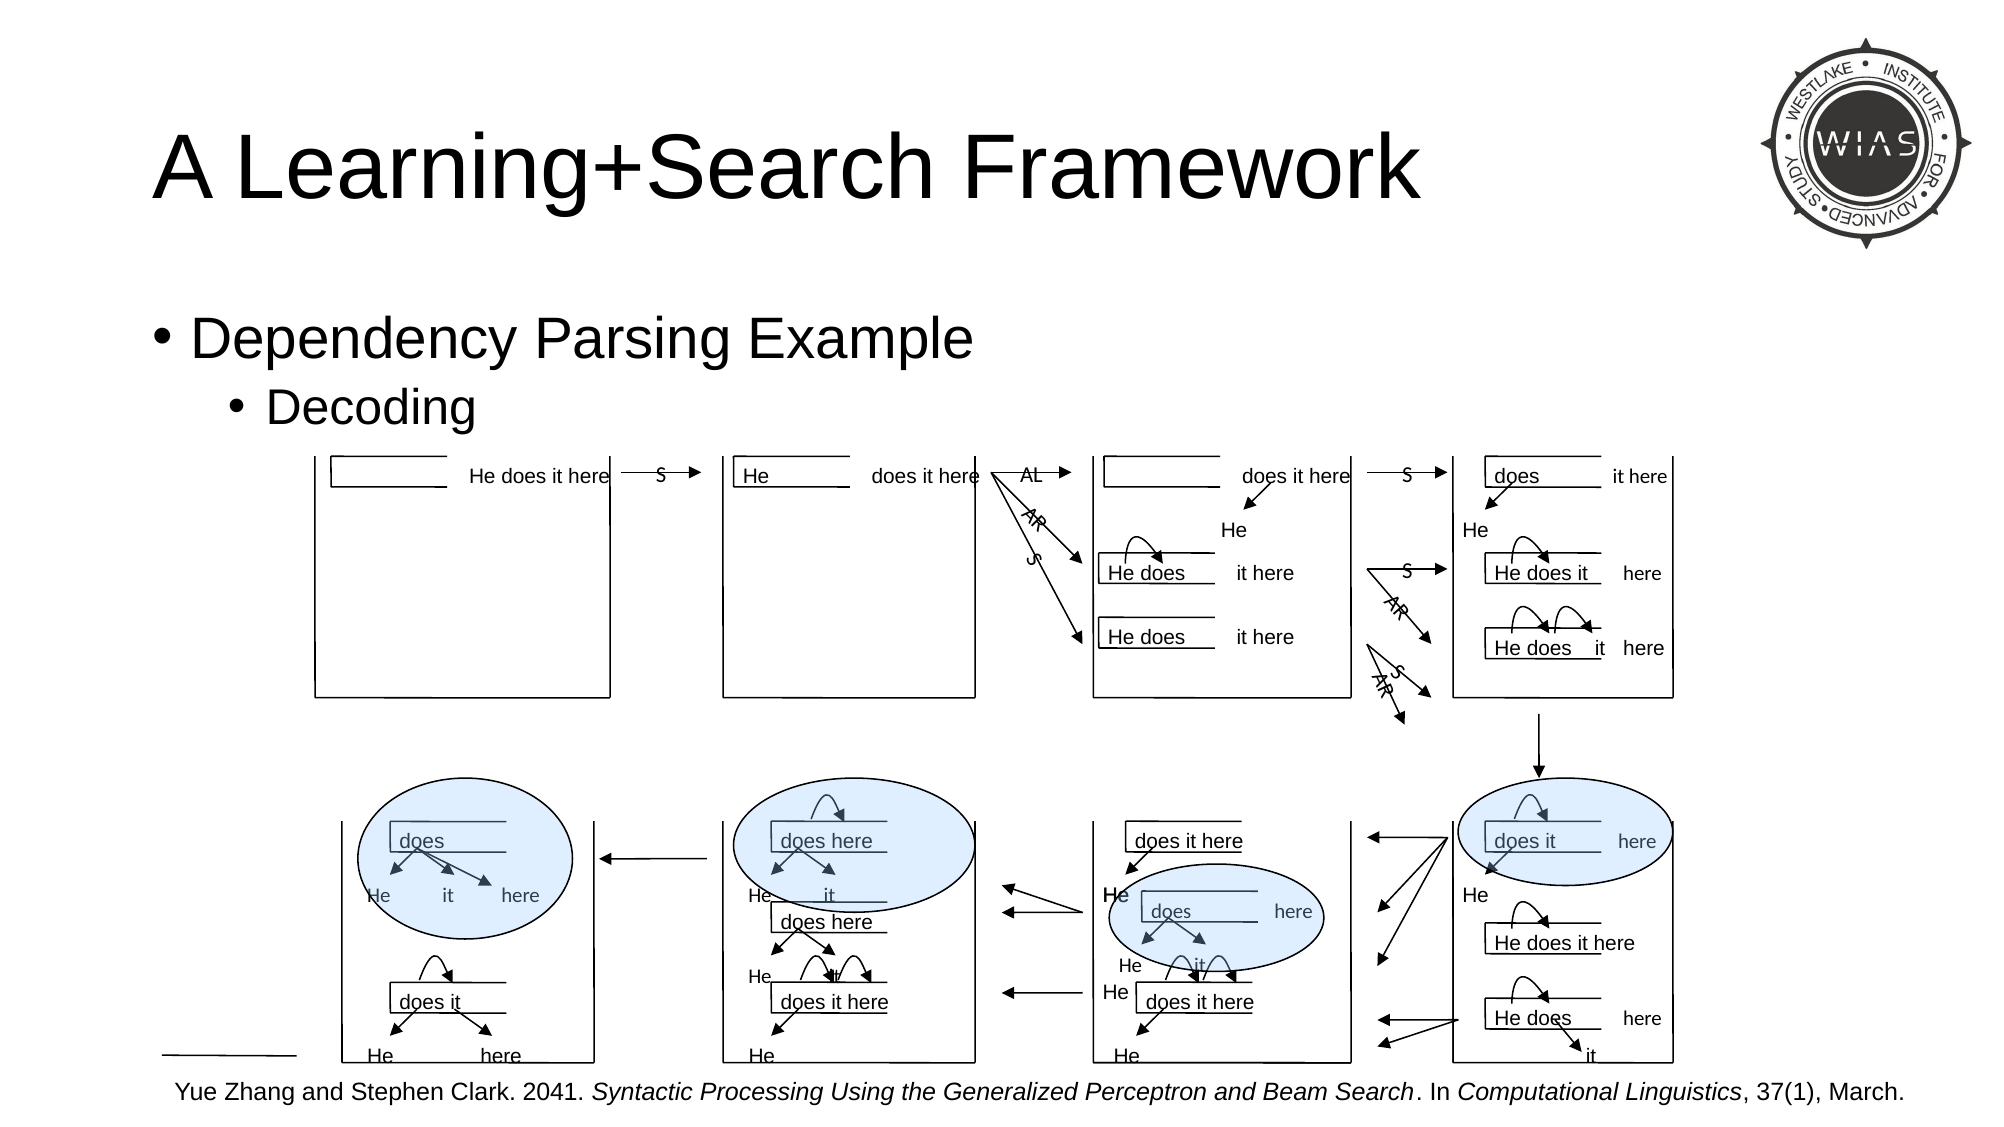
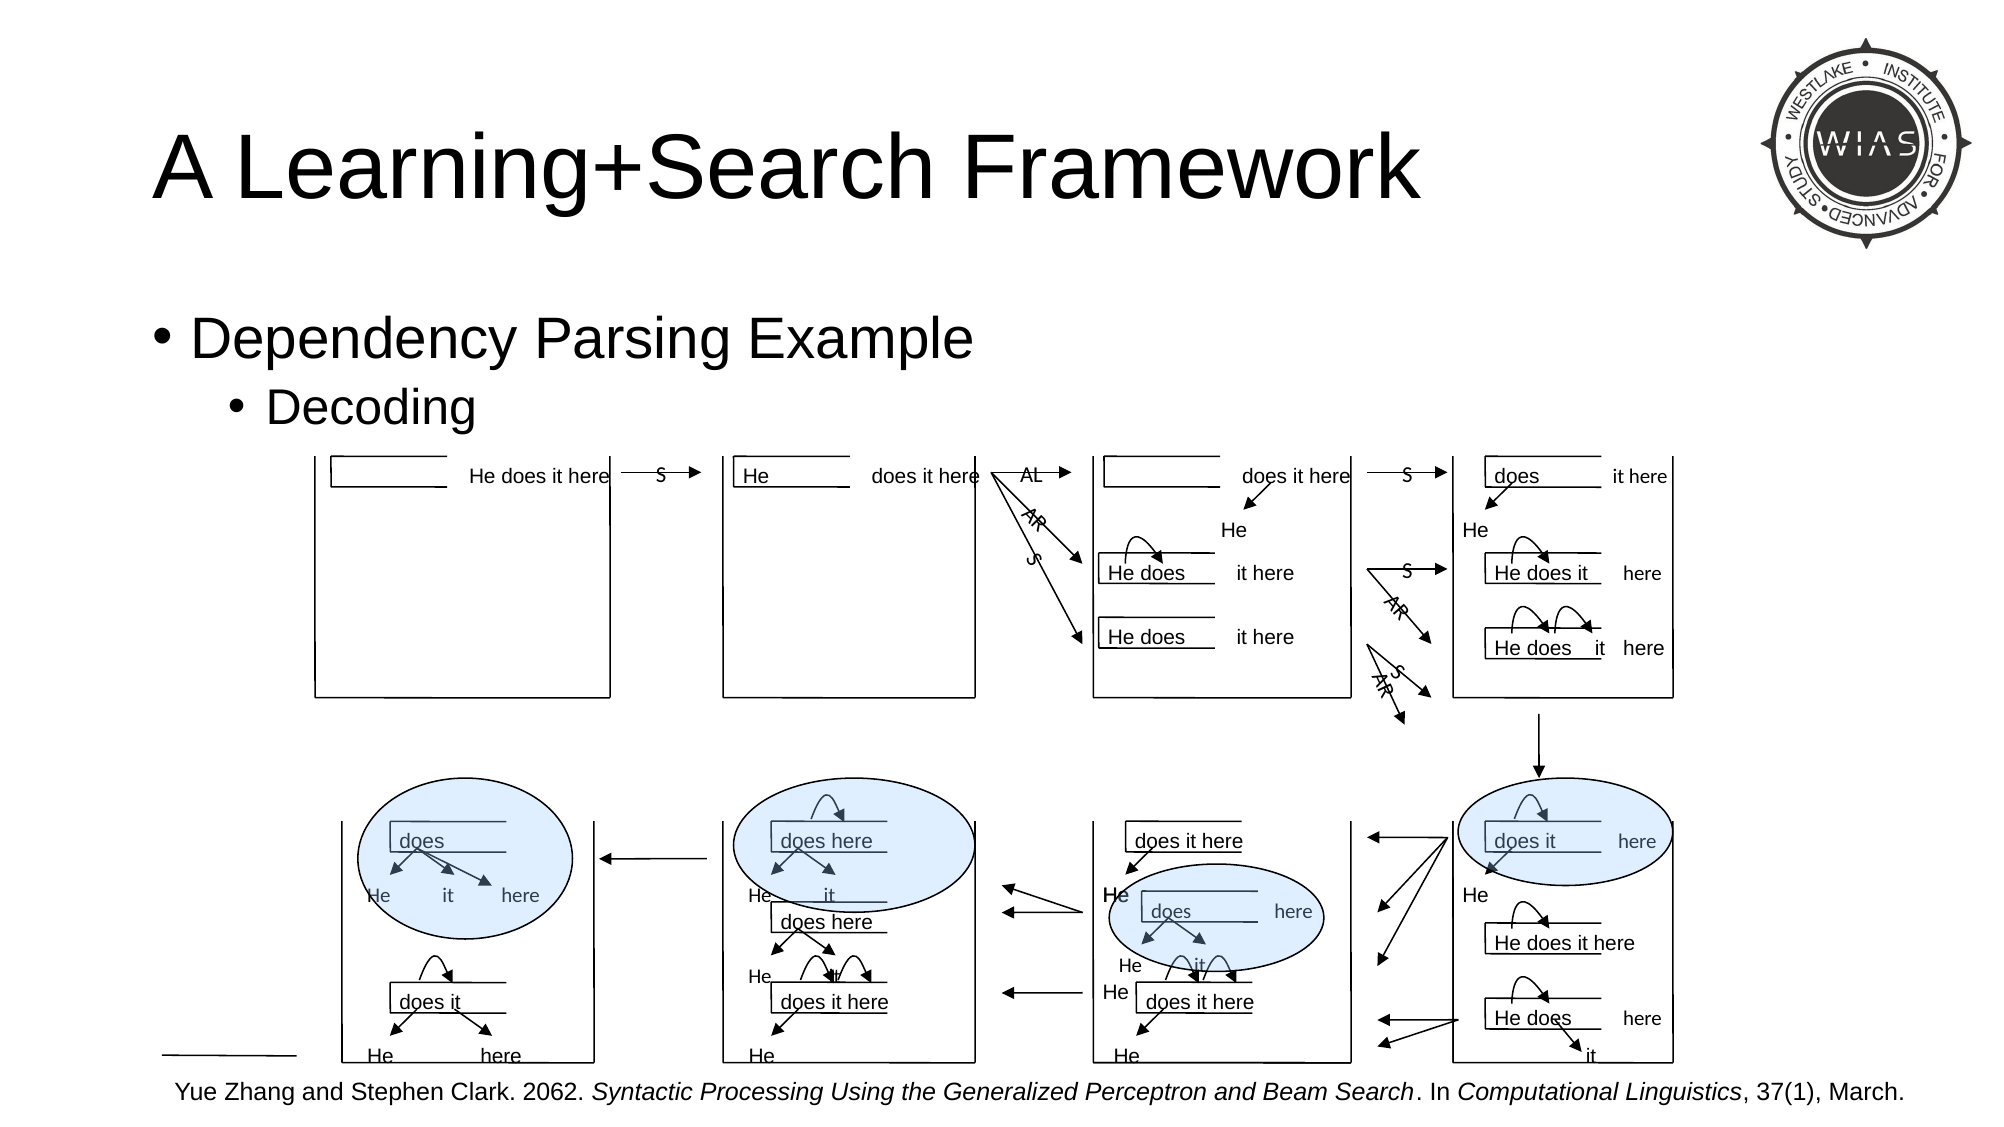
2041: 2041 -> 2062 (553, 1093)
